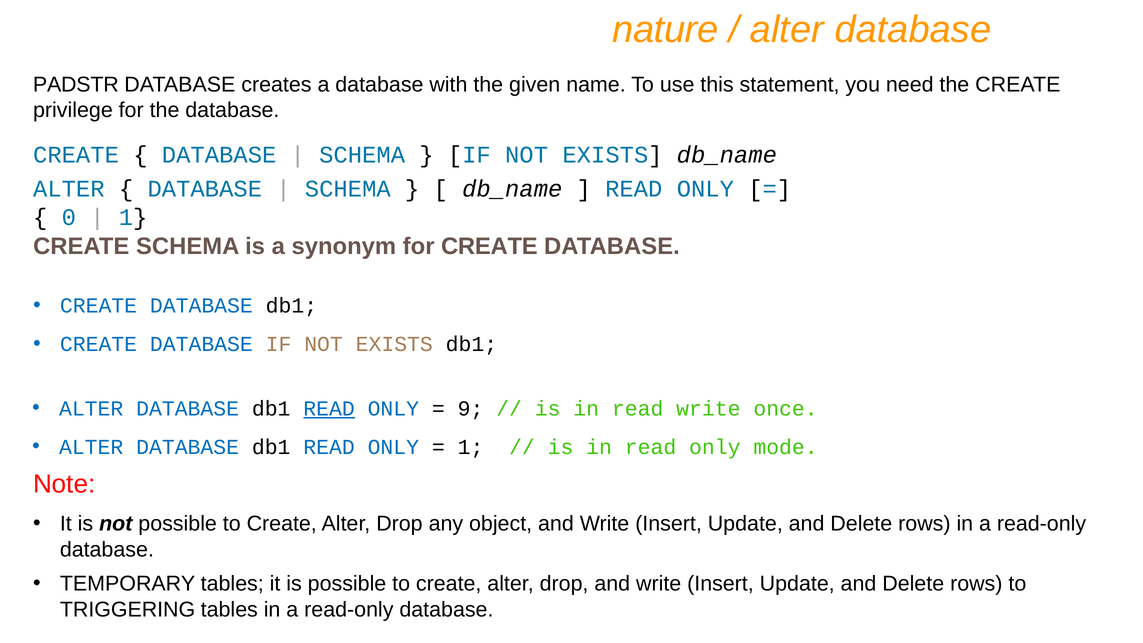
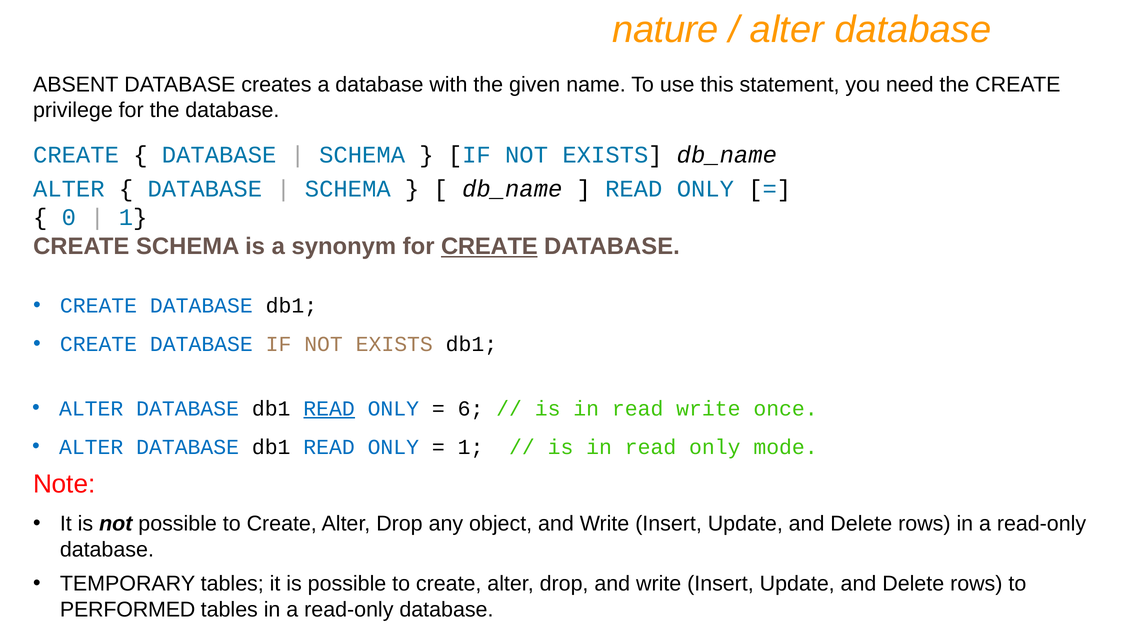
PADSTR: PADSTR -> ABSENT (76, 84)
CREATE underline: none -> present (489, 246)
9: 9 -> 6 (471, 408)
TRIGGERING: TRIGGERING -> PERFORMED (128, 609)
